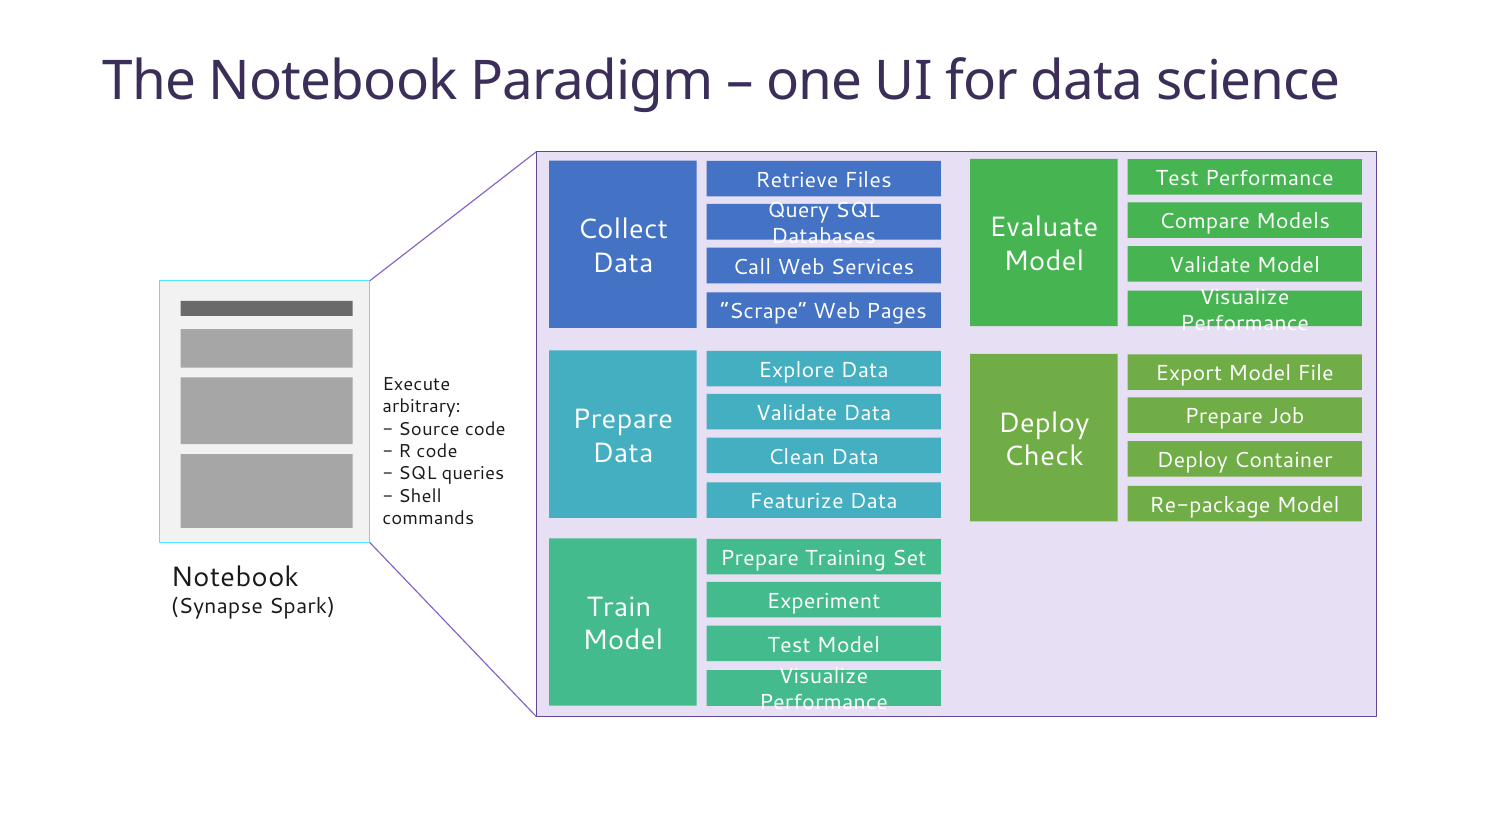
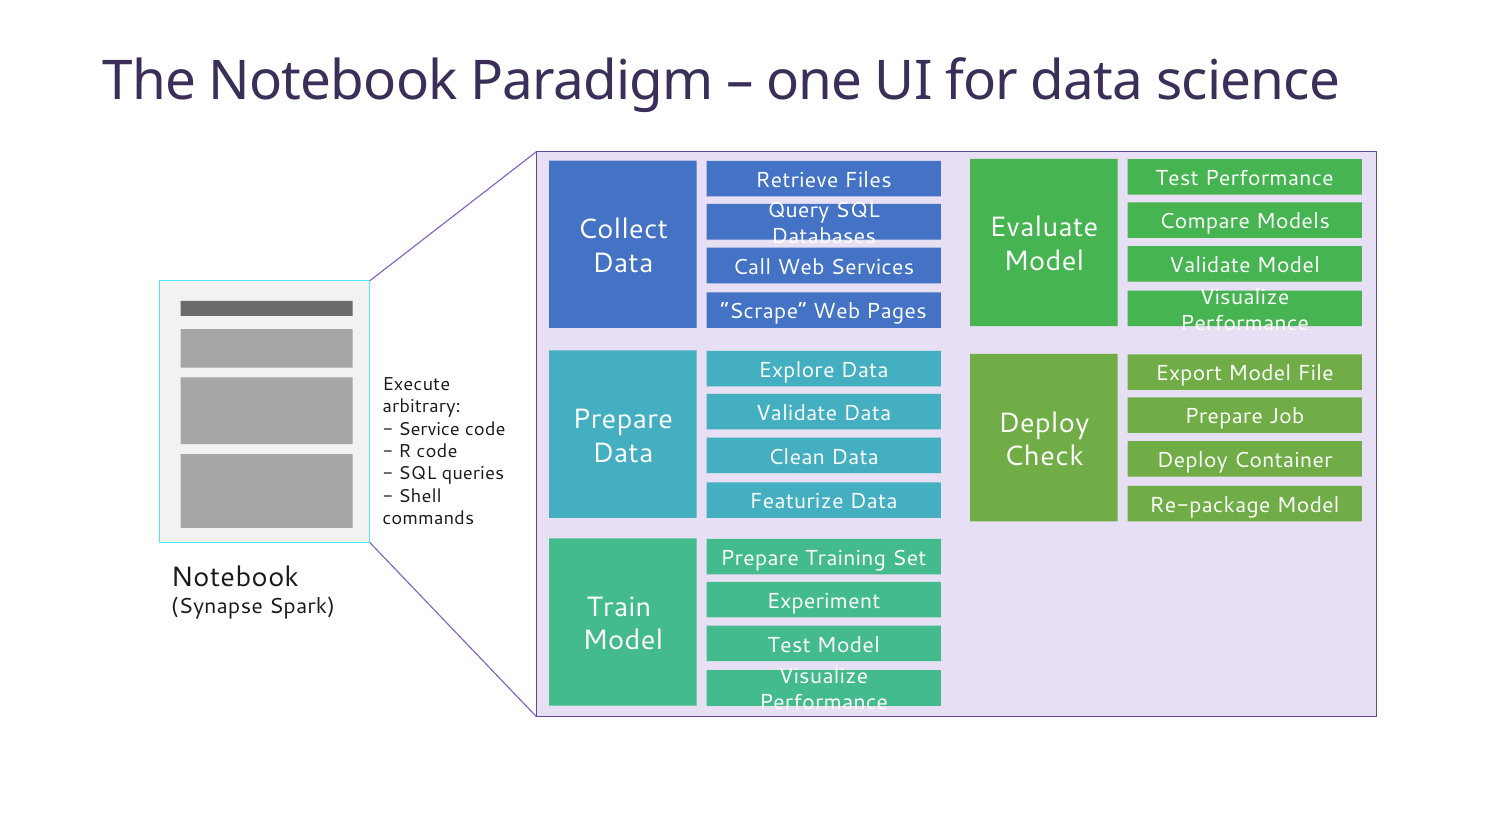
Source: Source -> Service (429, 429)
